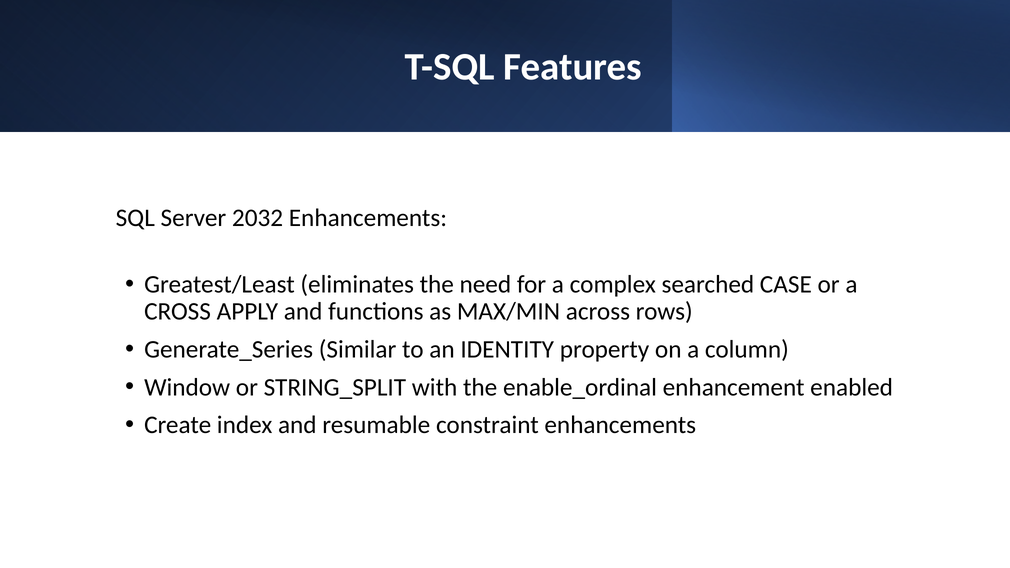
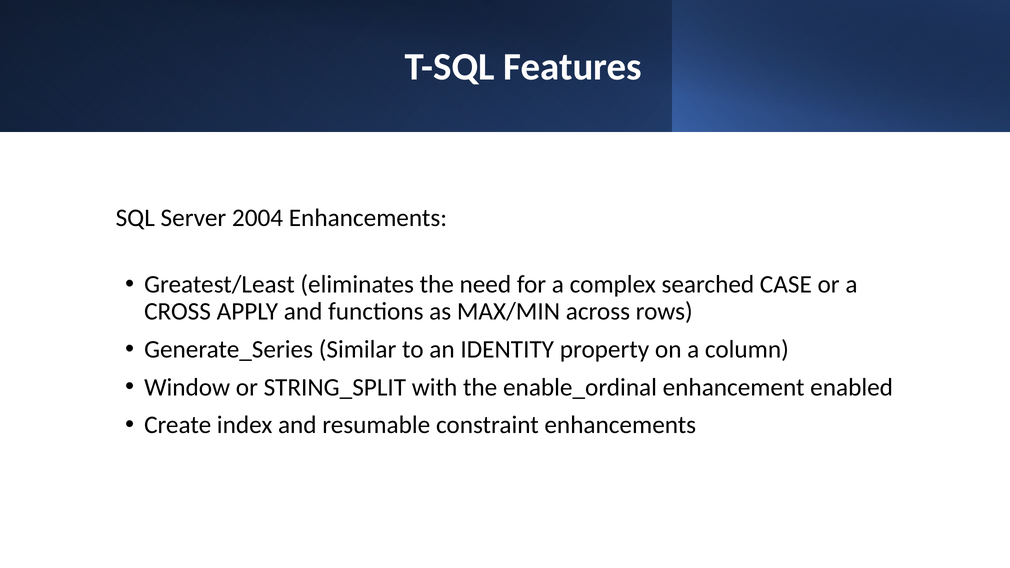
2032: 2032 -> 2004 (258, 218)
